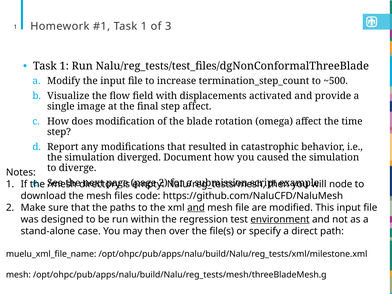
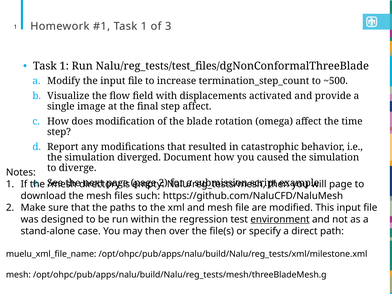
node: node -> page (341, 184)
code: code -> such (148, 196)
and underline: present -> none (196, 208)
